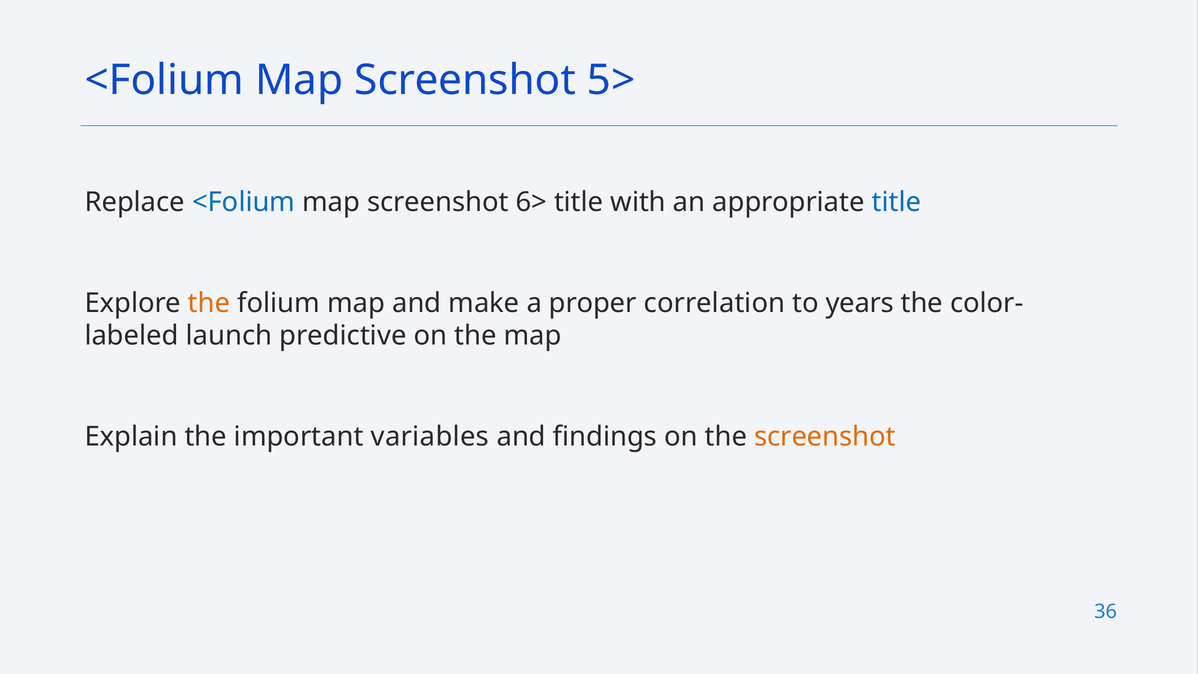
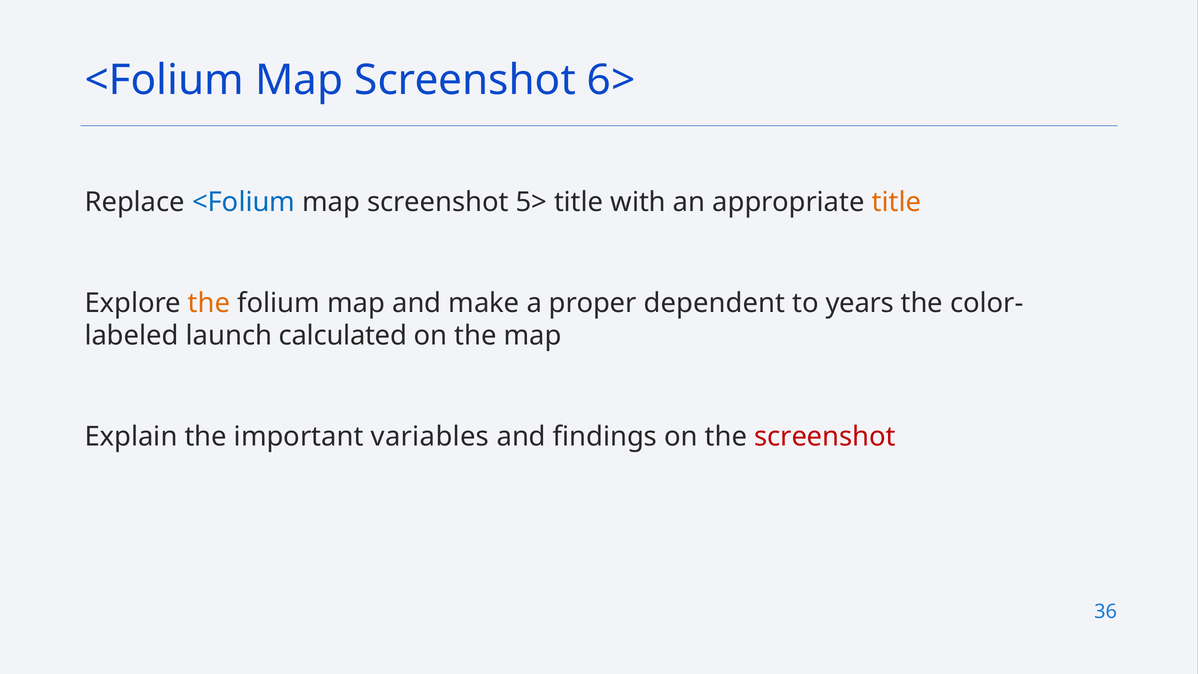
5>: 5> -> 6> (611, 80)
6>: 6> -> 5> (531, 202)
title colour: blue -> orange (896, 202)
correlation: correlation -> dependent (715, 303)
predictive: predictive -> calculated (343, 336)
screenshot colour: orange -> red (825, 437)
